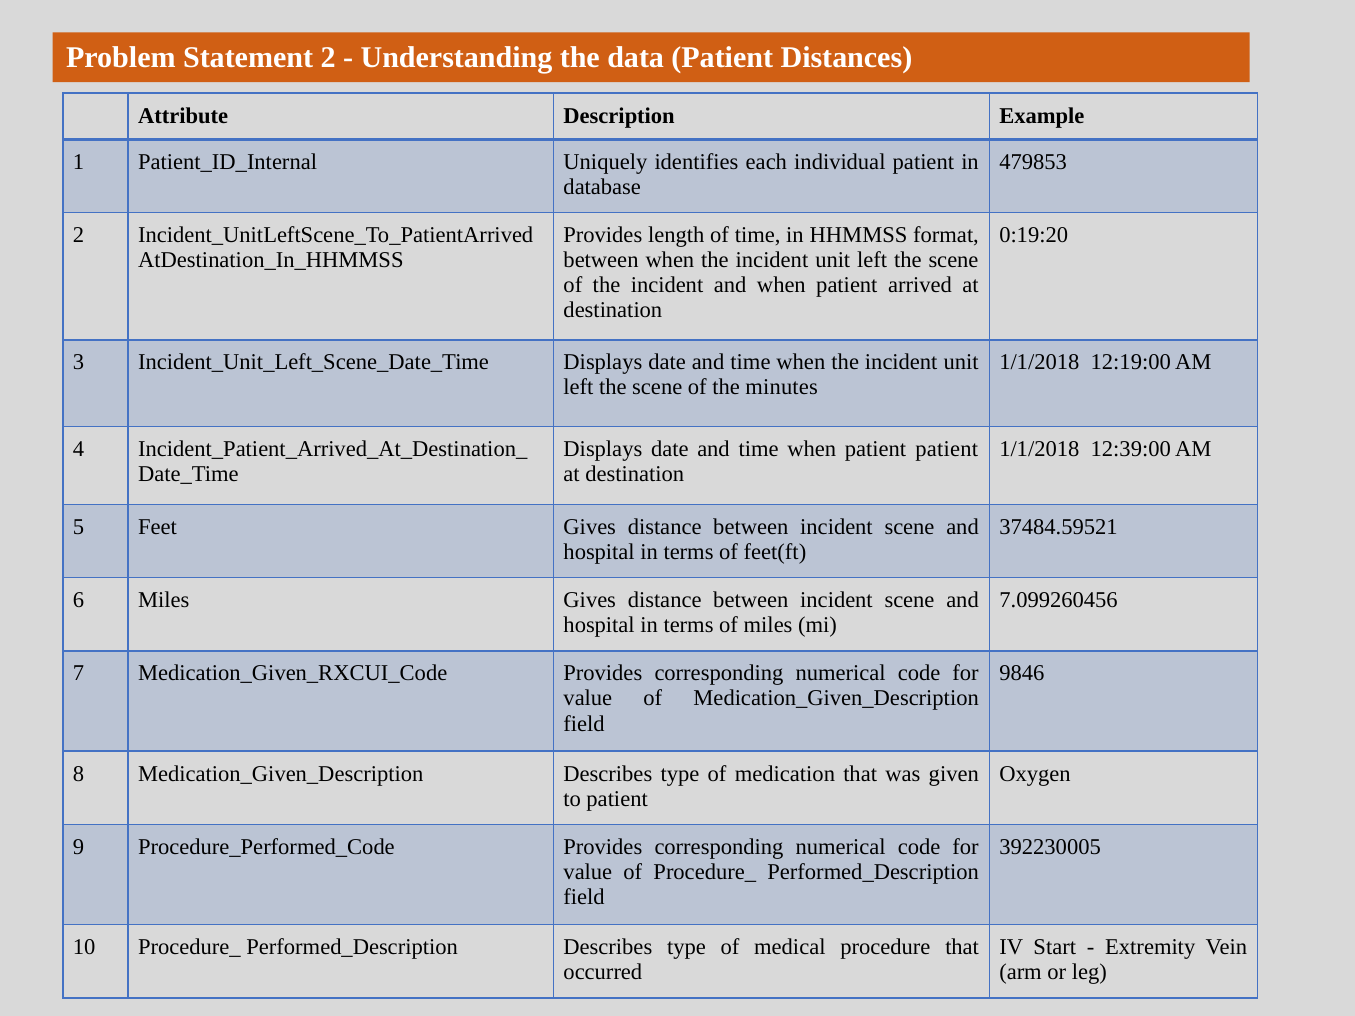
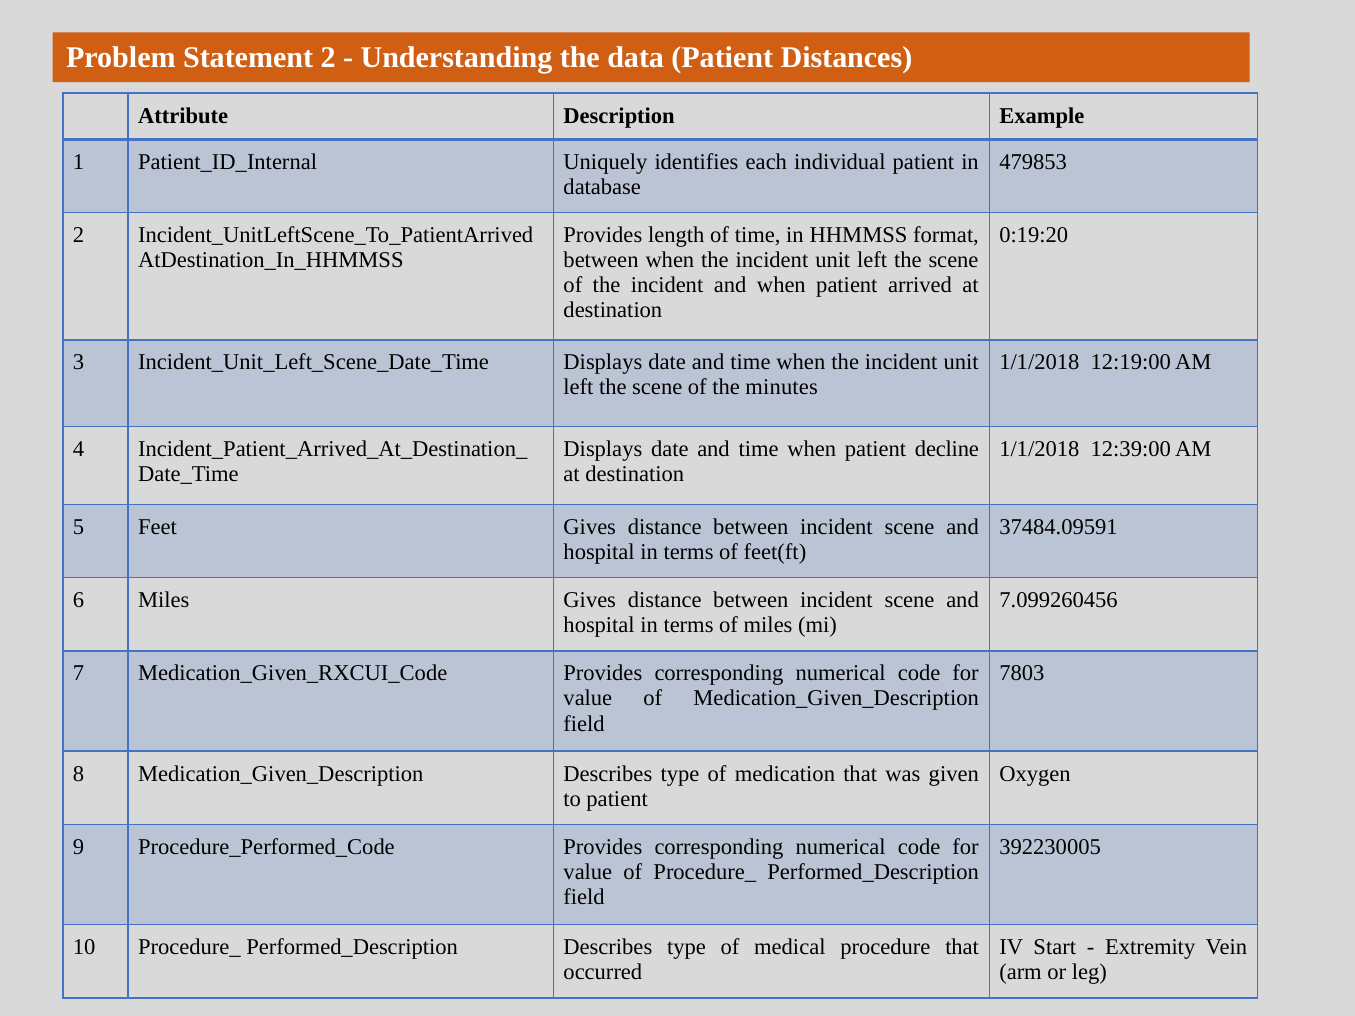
patient patient: patient -> decline (947, 449)
37484.59521: 37484.59521 -> 37484.09591 (1059, 527)
9846: 9846 -> 7803 (1022, 674)
